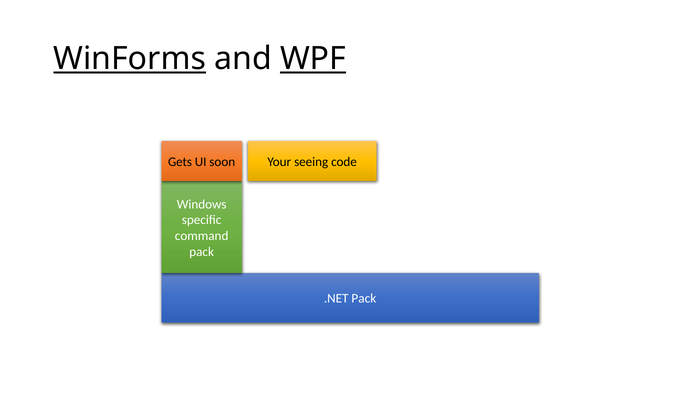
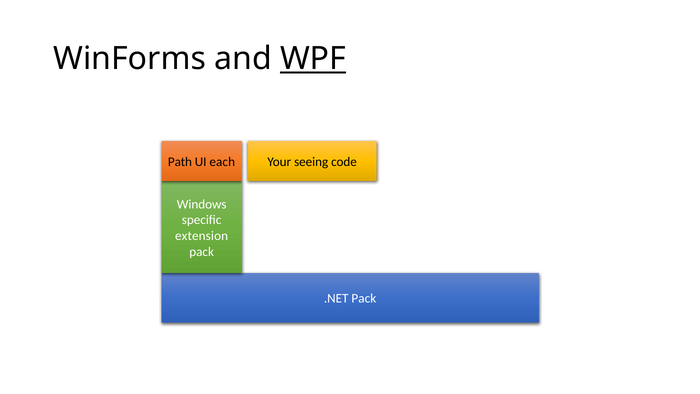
WinForms underline: present -> none (130, 59)
Gets: Gets -> Path (180, 162)
soon: soon -> each (222, 162)
command: command -> extension (202, 236)
